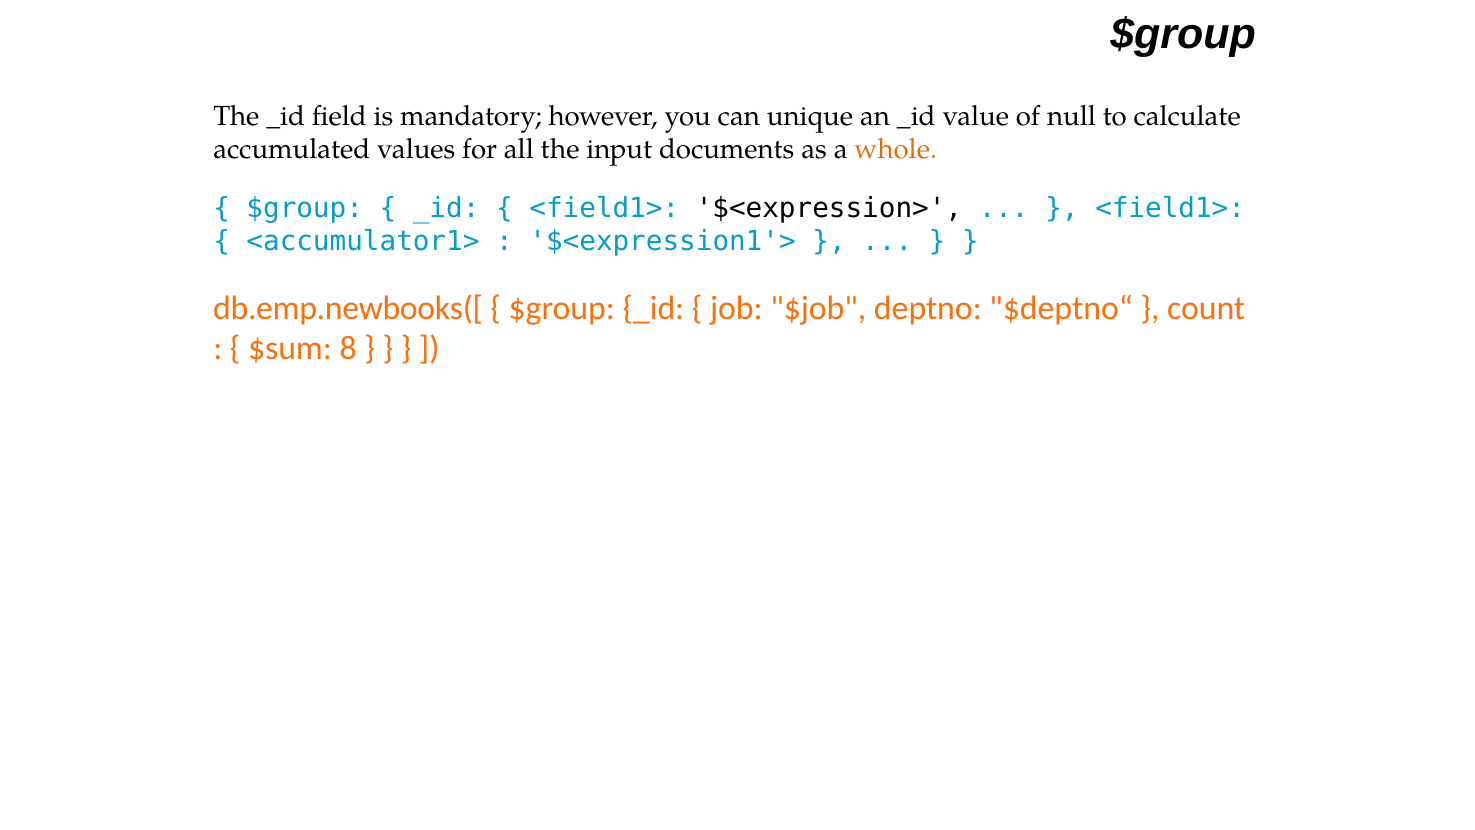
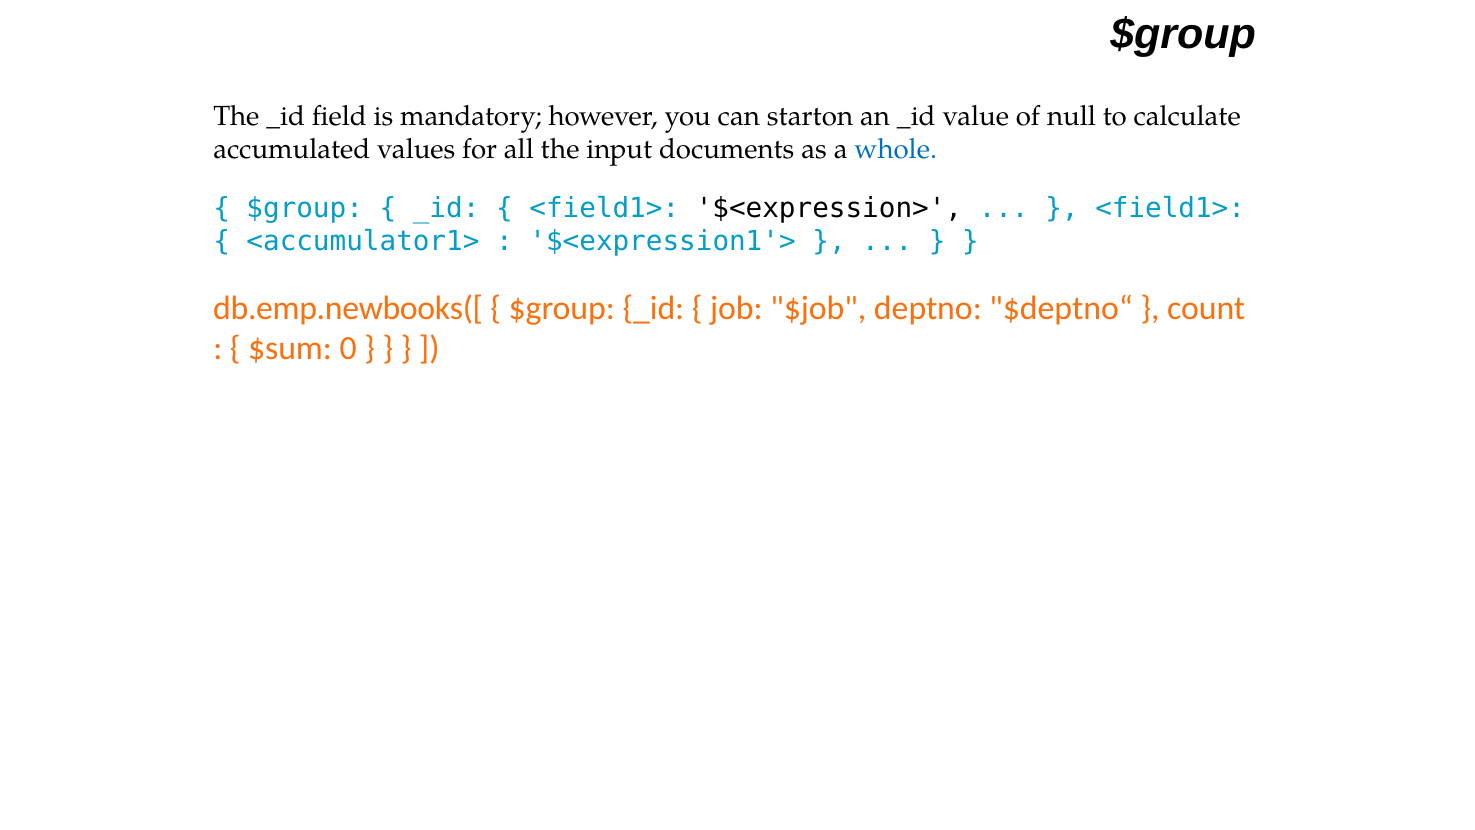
unique: unique -> starton (810, 116)
whole colour: orange -> blue (896, 149)
8: 8 -> 0 (348, 348)
